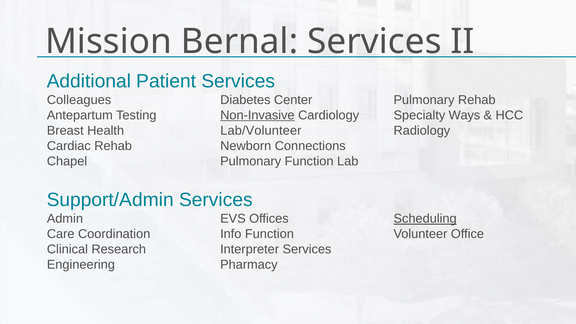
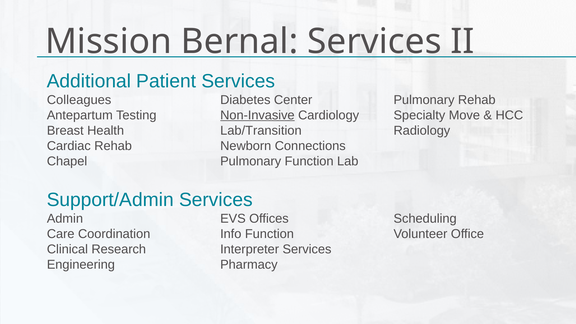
Ways: Ways -> Move (464, 115)
Lab/Volunteer: Lab/Volunteer -> Lab/Transition (261, 131)
Scheduling underline: present -> none (425, 219)
